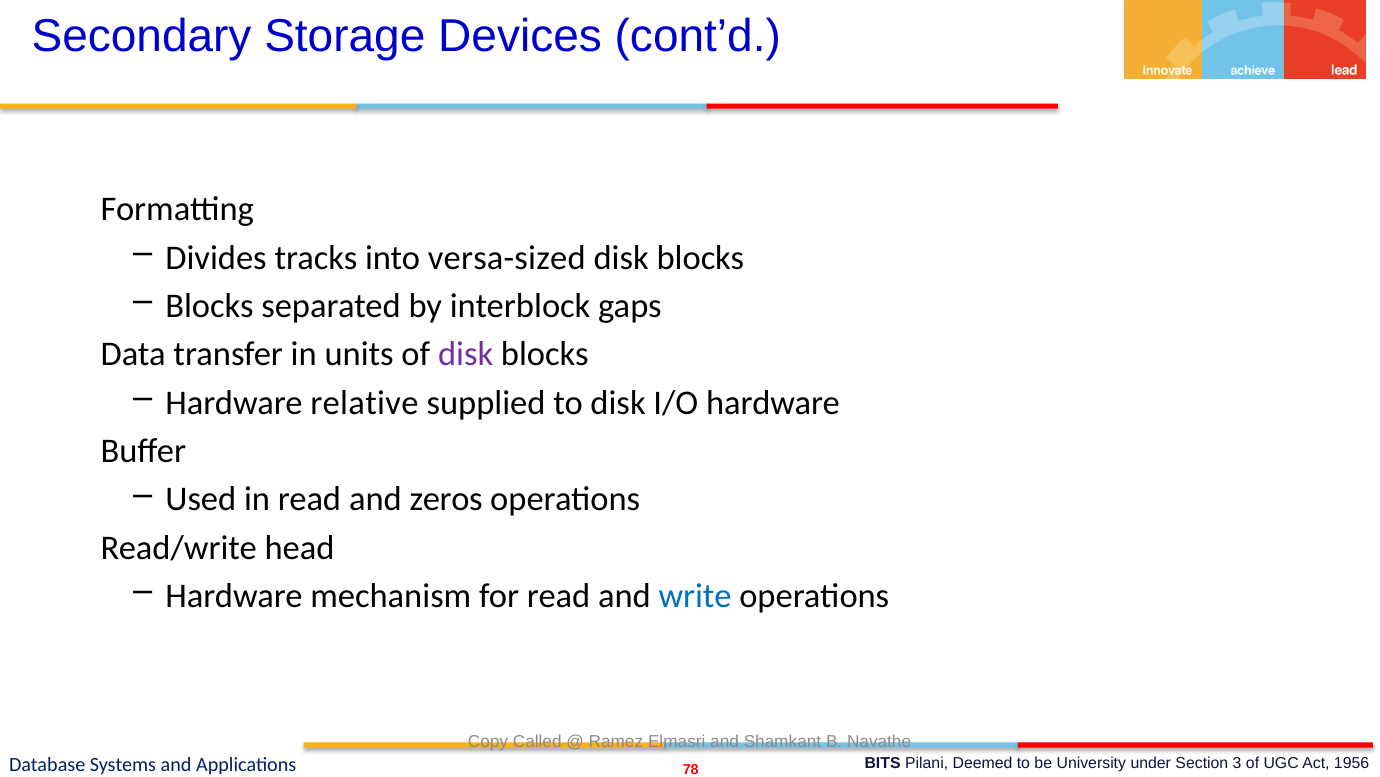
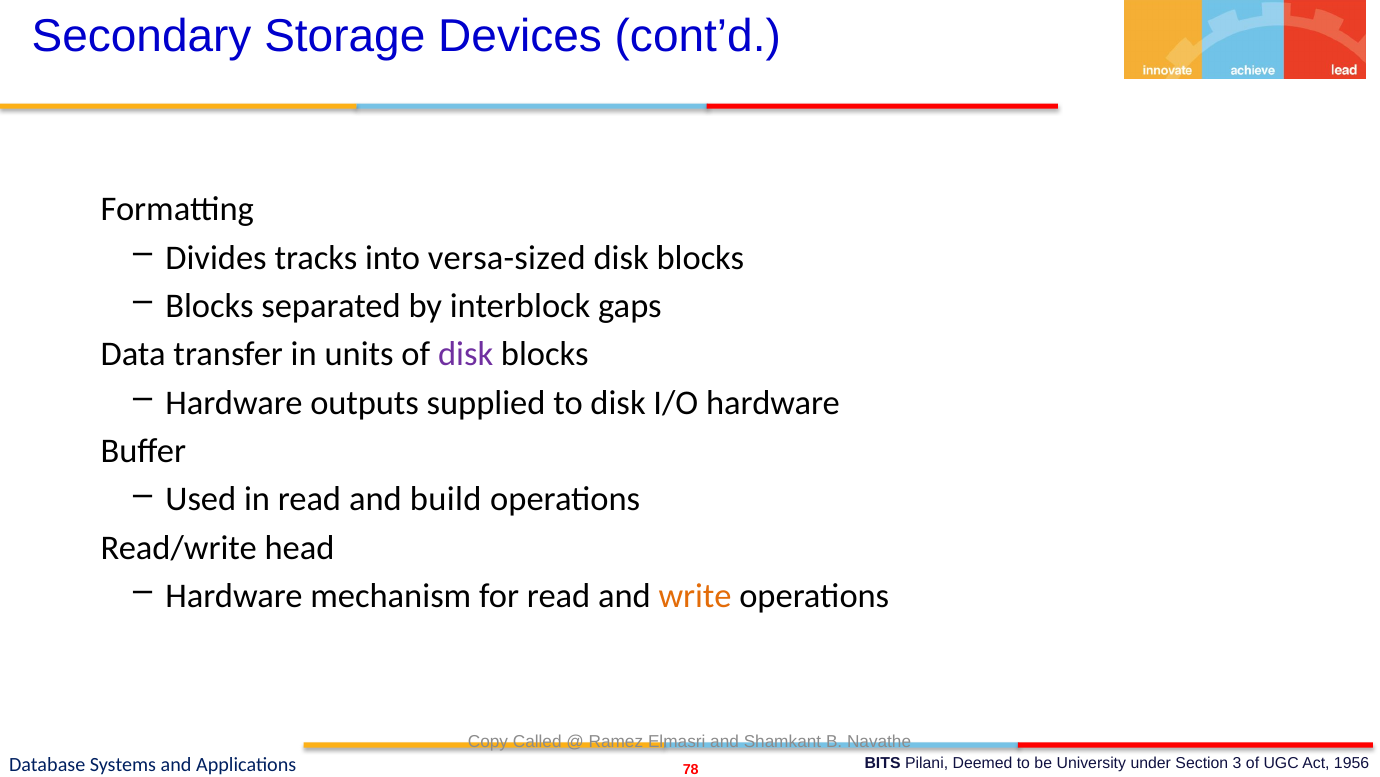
relative: relative -> outputs (365, 402)
zeros: zeros -> build (446, 499)
write colour: blue -> orange (695, 596)
